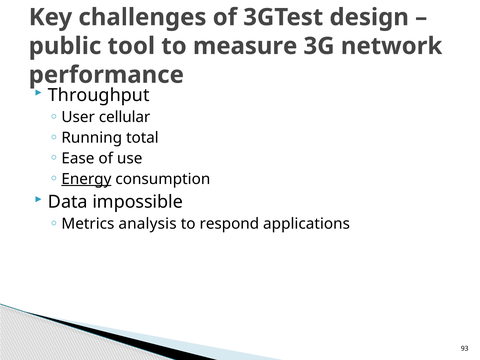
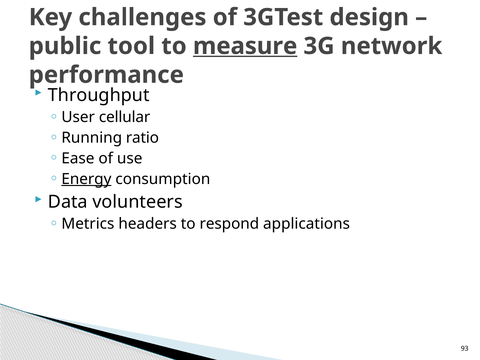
measure underline: none -> present (245, 46)
total: total -> ratio (142, 138)
impossible: impossible -> volunteers (138, 202)
analysis: analysis -> headers (148, 224)
